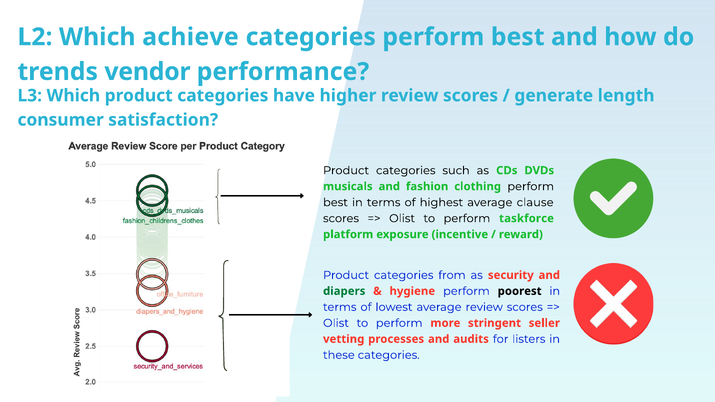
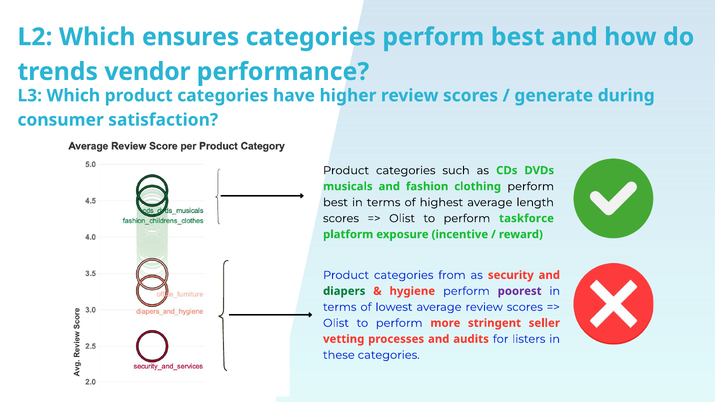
achieve: achieve -> ensures (191, 37)
length: length -> during (626, 96)
clause: clause -> length (535, 203)
poorest colour: black -> purple (520, 291)
